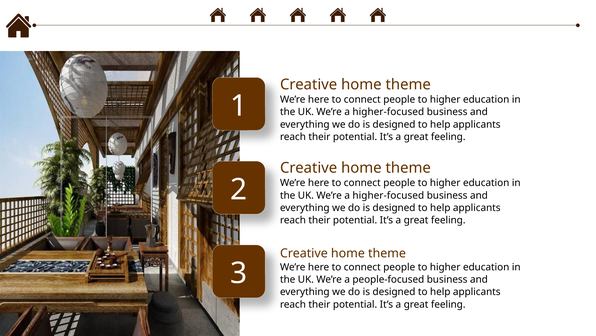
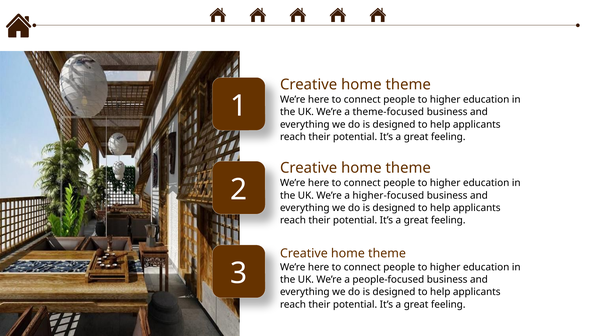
higher-focused: higher-focused -> theme-focused (388, 112)
